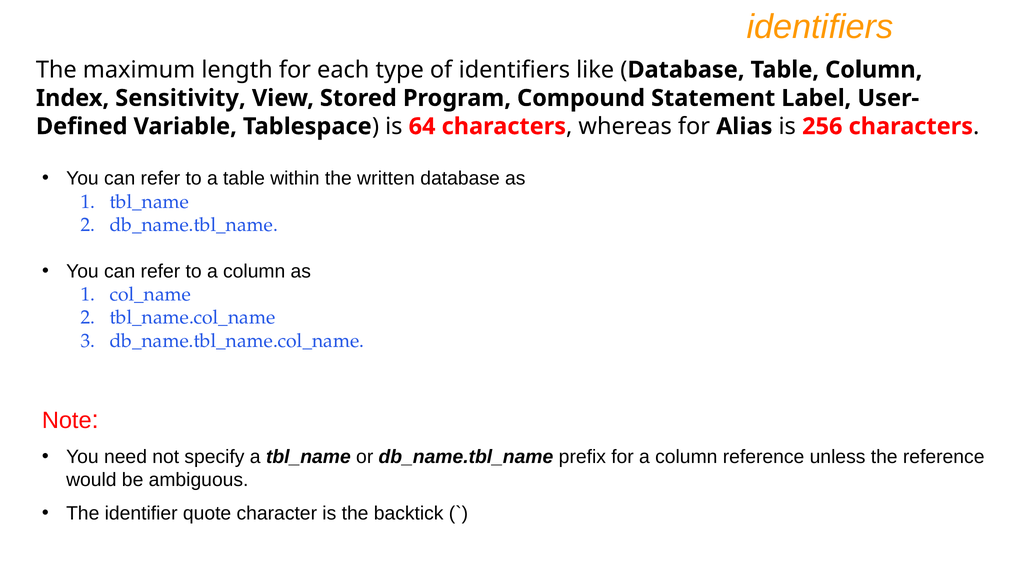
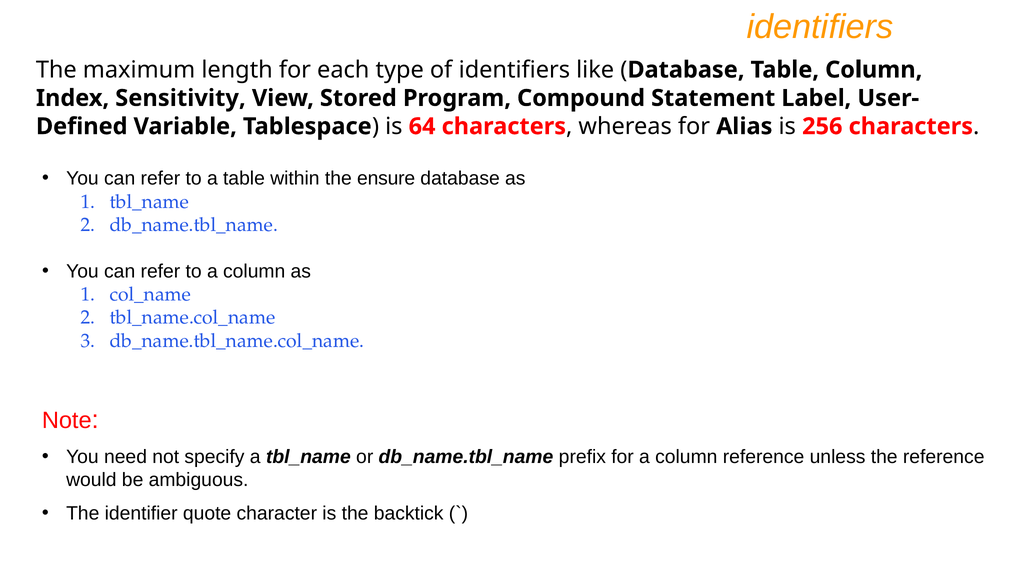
written: written -> ensure (386, 179)
